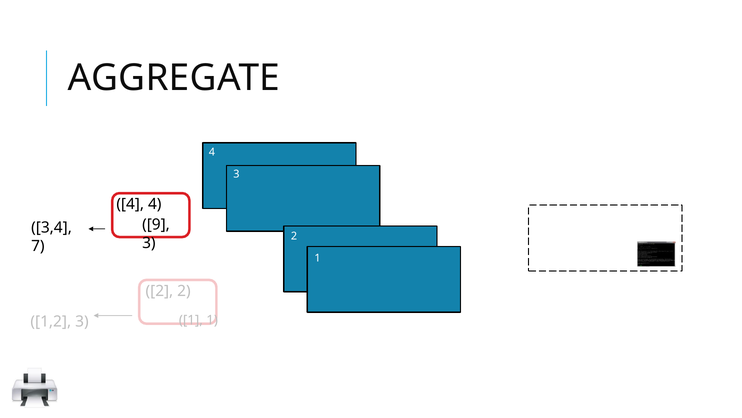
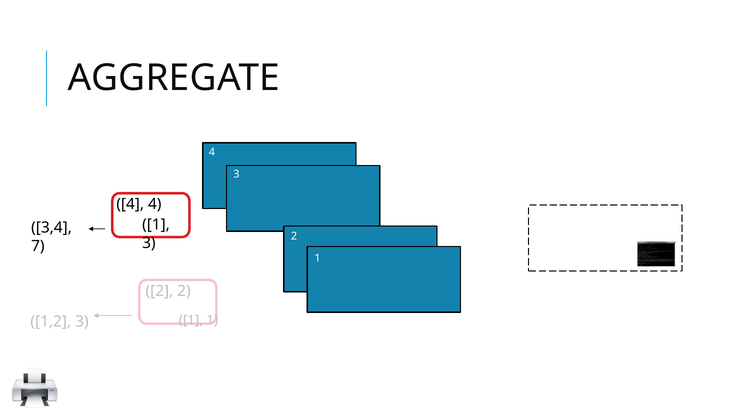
9: 9 -> 1 (156, 224)
